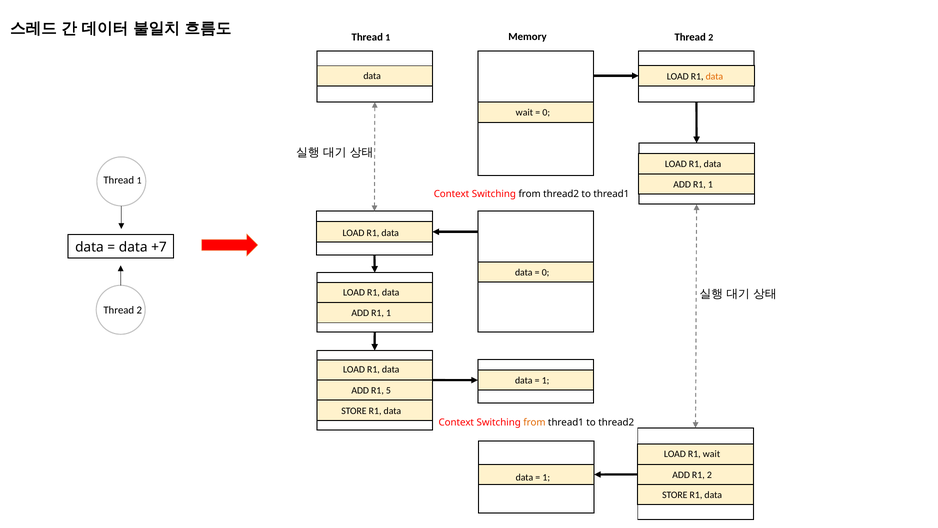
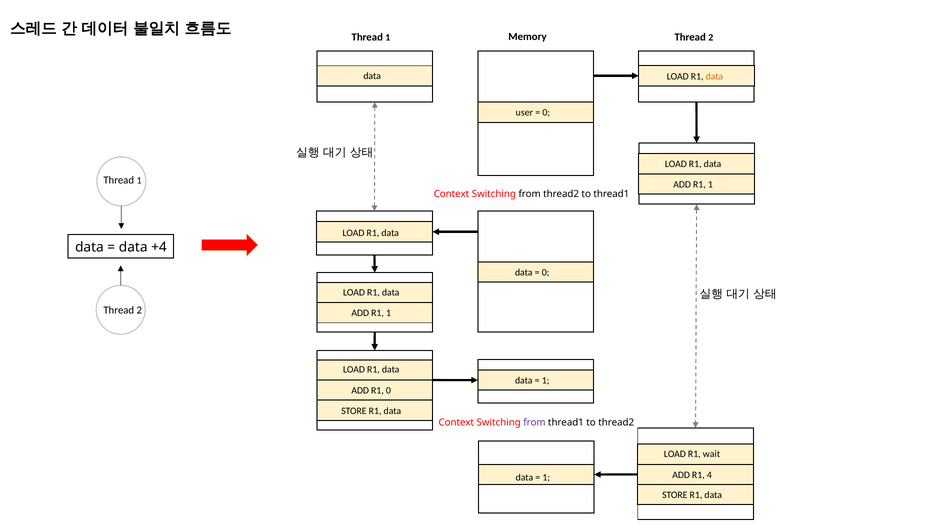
wait: wait -> user (524, 113)
+7: +7 -> +4 (159, 247)
R1 5: 5 -> 0 (388, 390)
from colour: orange -> purple (534, 422)
R1 2: 2 -> 4 (709, 475)
